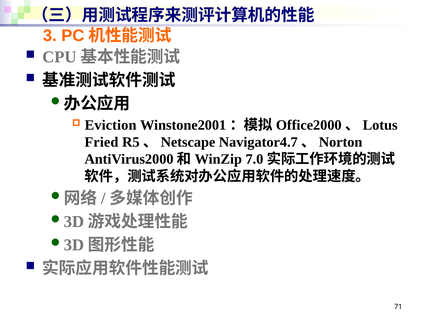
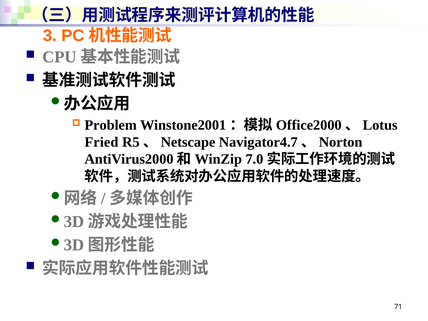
Eviction: Eviction -> Problem (111, 125)
